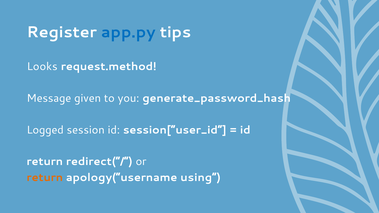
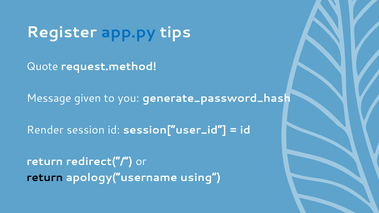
Looks: Looks -> Quote (42, 67)
Logged: Logged -> Render (45, 130)
return colour: orange -> black (45, 178)
